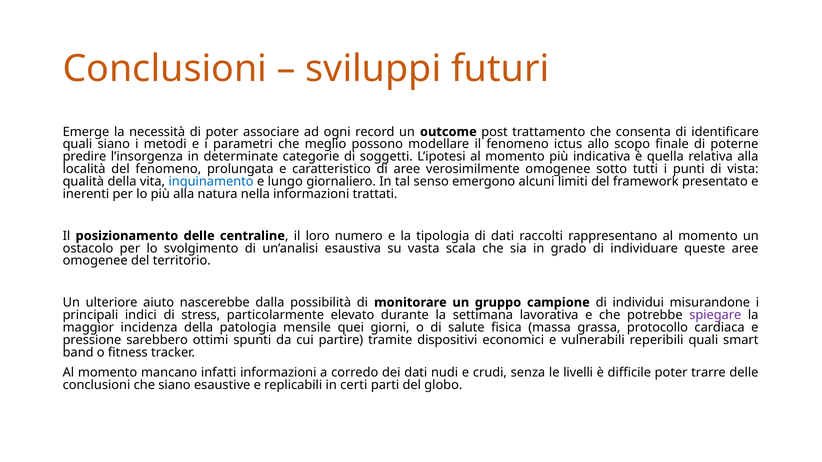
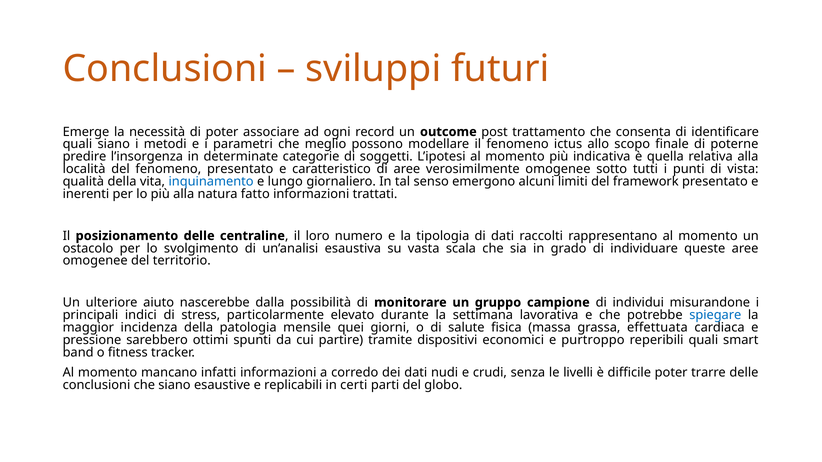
fenomeno prolungata: prolungata -> presentato (240, 169)
nella: nella -> fatto (255, 194)
spiegare colour: purple -> blue (715, 315)
protocollo: protocollo -> effettuata (657, 328)
vulnerabili: vulnerabili -> purtroppo (593, 340)
